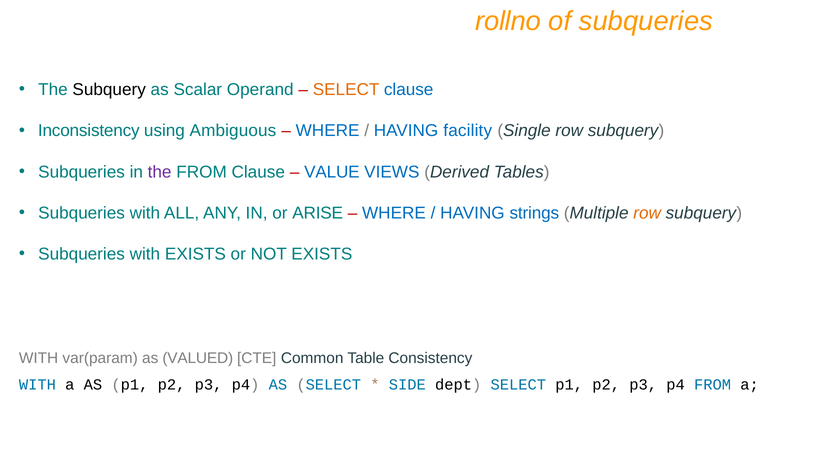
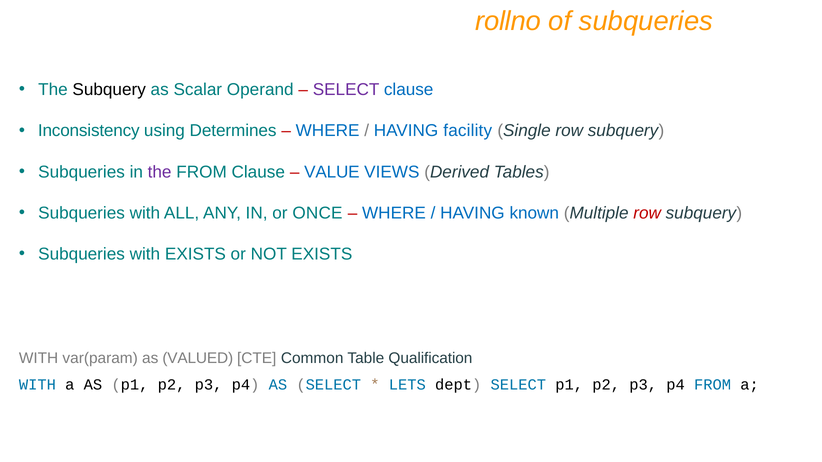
SELECT colour: orange -> purple (346, 90)
Ambiguous: Ambiguous -> Determines (233, 131)
ARISE: ARISE -> ONCE (317, 213)
strings: strings -> known (534, 213)
row colour: orange -> red (647, 213)
Consistency: Consistency -> Qualification (430, 358)
SIDE: SIDE -> LETS (407, 385)
